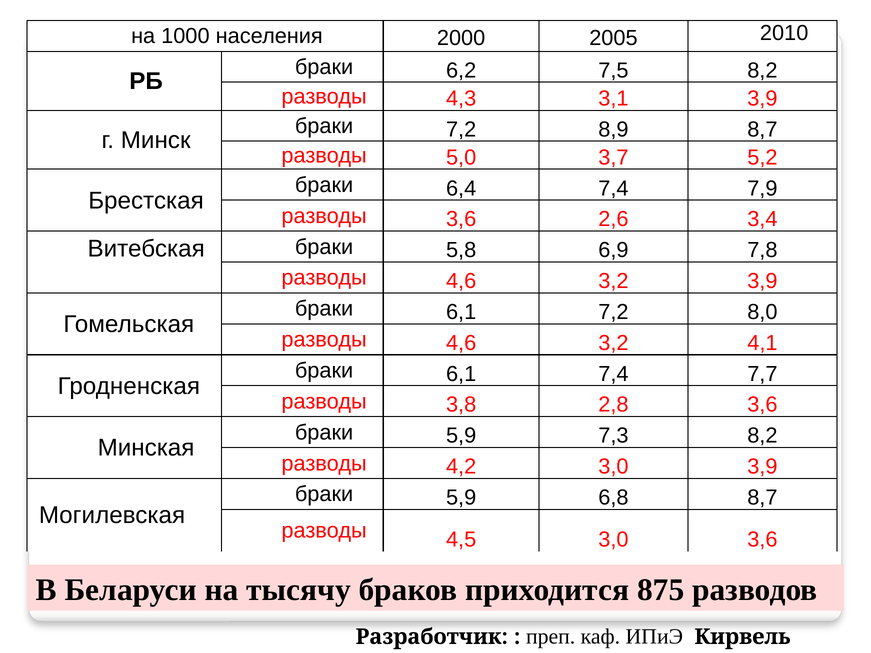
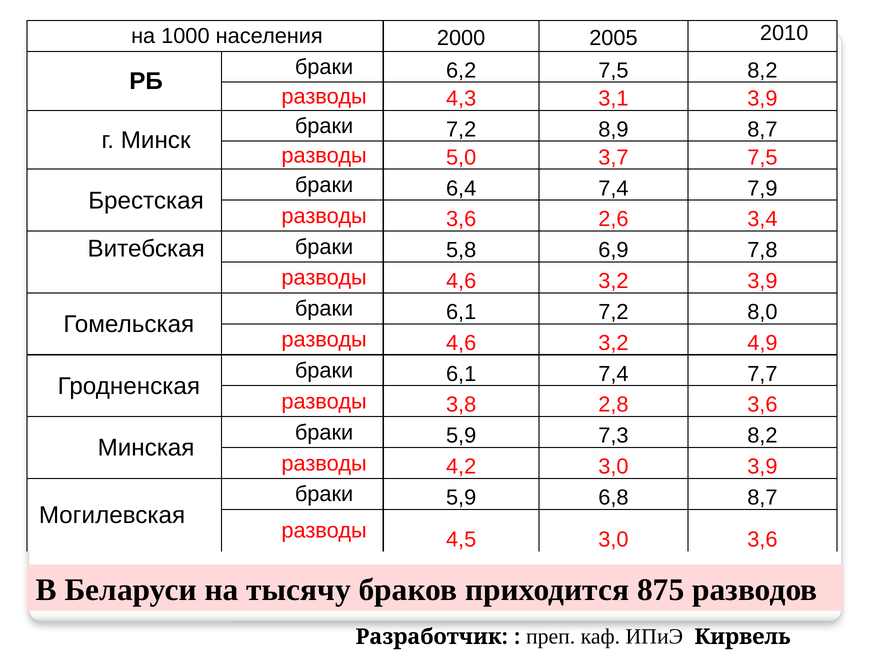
3,7 5,2: 5,2 -> 7,5 (762, 157)
4,1: 4,1 -> 4,9 (762, 343)
